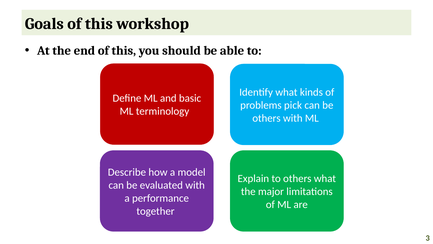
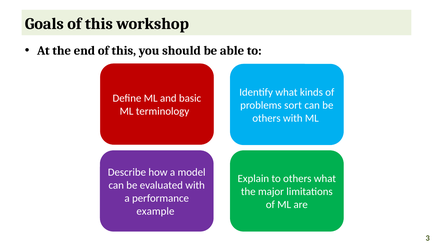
pick: pick -> sort (293, 105)
together: together -> example (155, 211)
